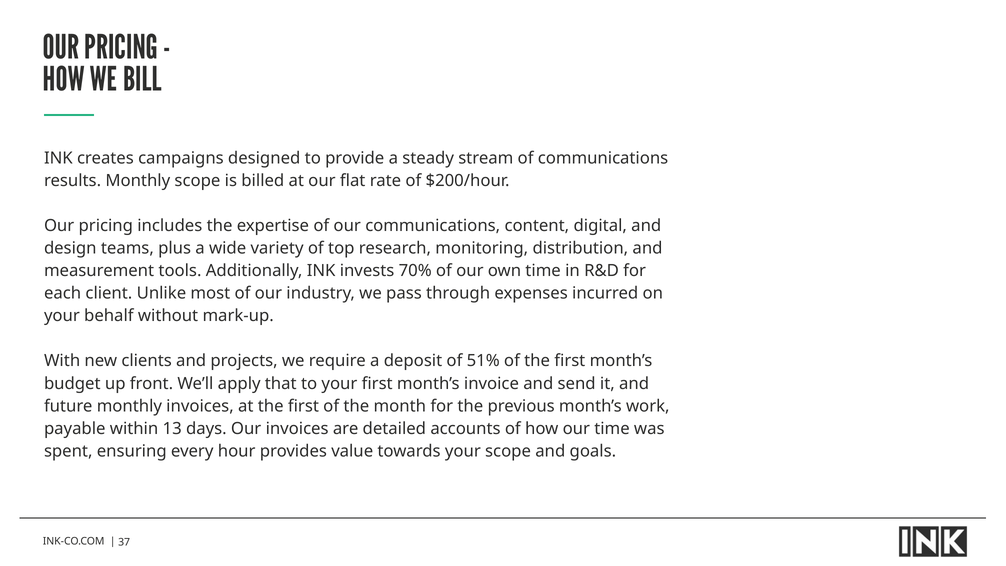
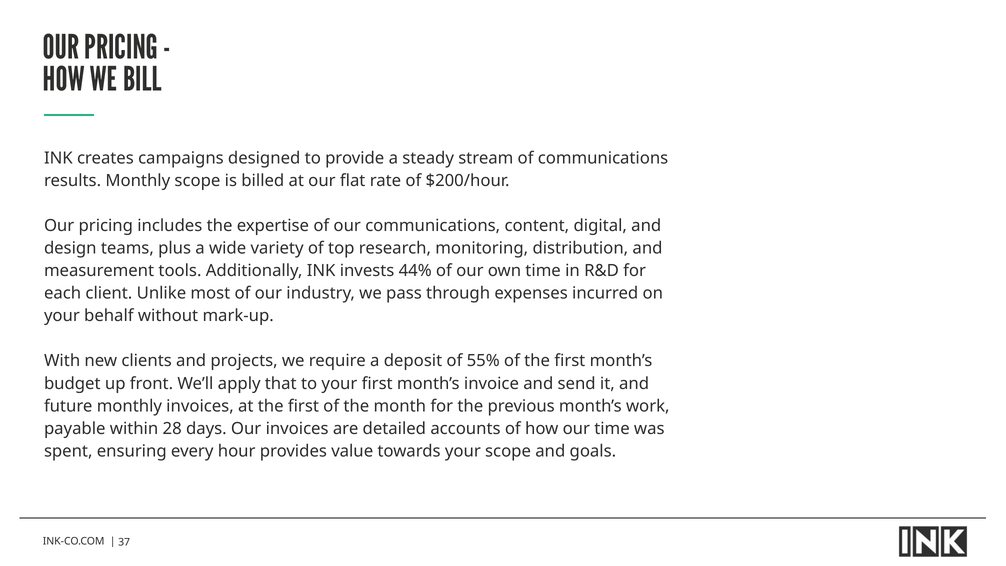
70%: 70% -> 44% (415, 271)
51%: 51% -> 55% (483, 361)
13: 13 -> 28 (172, 428)
